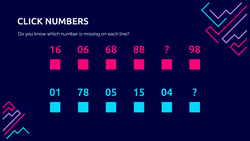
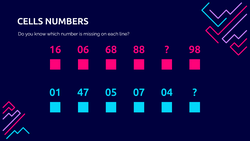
CLICK: CLICK -> CELLS (30, 21)
78: 78 -> 47 (83, 92)
15: 15 -> 07 (139, 92)
